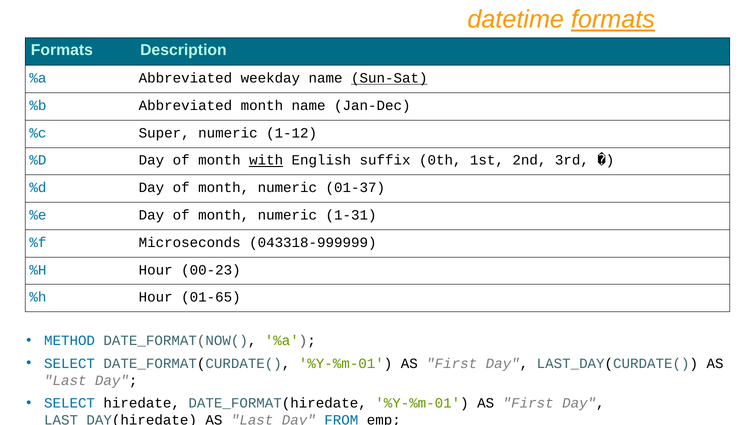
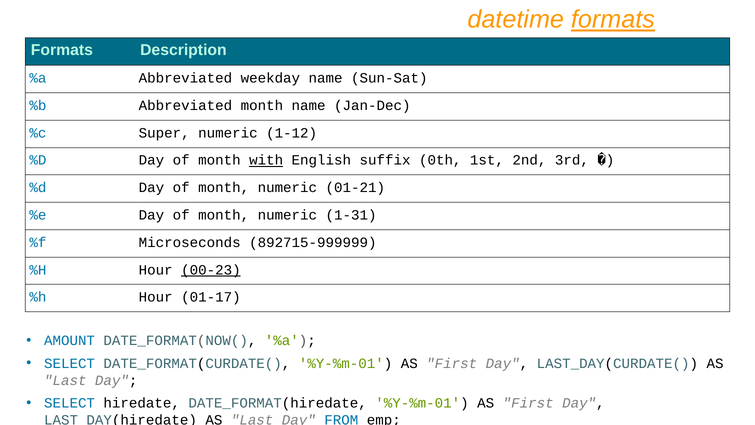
Sun-Sat underline: present -> none (389, 78)
01-37: 01-37 -> 01-21 (355, 188)
043318-999999: 043318-999999 -> 892715-999999 (313, 242)
00-23 underline: none -> present (211, 270)
01-65: 01-65 -> 01-17 (211, 297)
METHOD: METHOD -> AMOUNT (70, 341)
